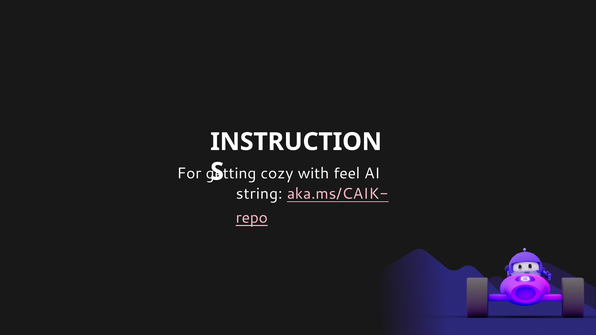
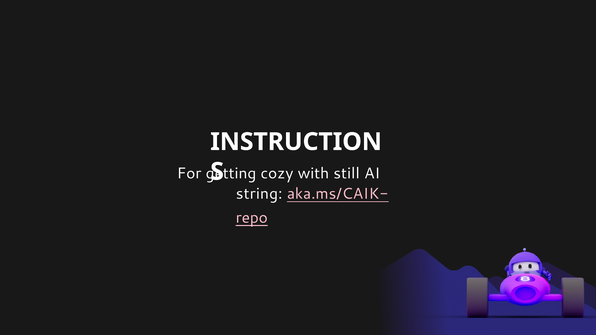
feel: feel -> still (347, 174)
